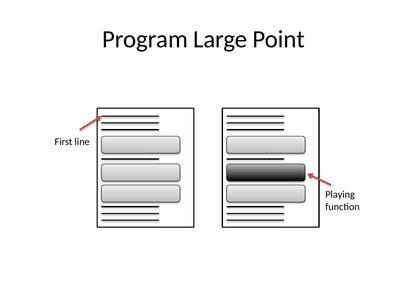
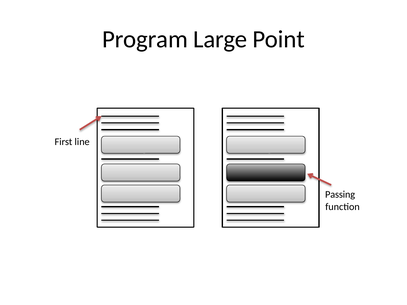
Playing: Playing -> Passing (340, 195)
